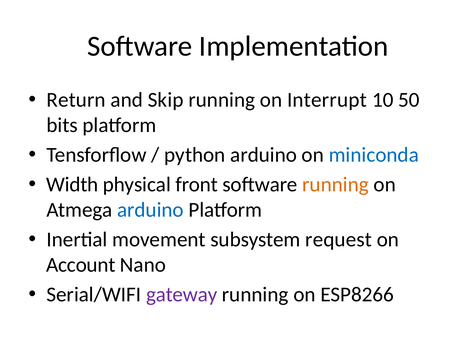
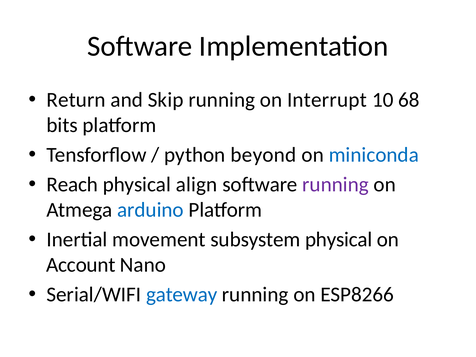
50: 50 -> 68 (409, 100)
python arduino: arduino -> beyond (263, 155)
Width: Width -> Reach (72, 185)
front: front -> align (197, 185)
running colour: orange -> purple (336, 185)
subsystem request: request -> physical (339, 240)
gateway colour: purple -> blue (182, 295)
